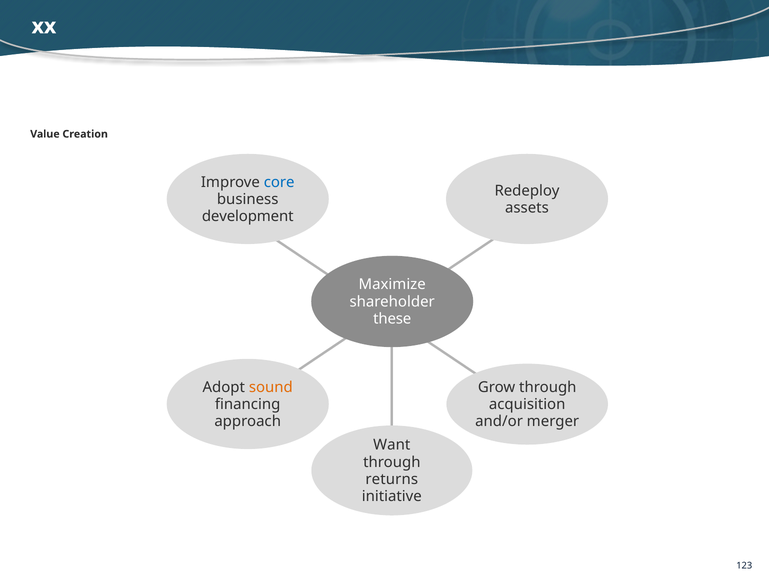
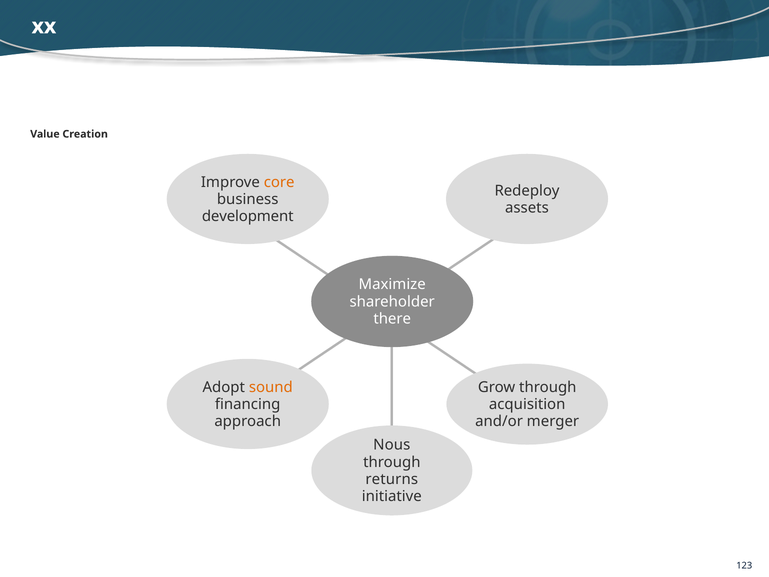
core colour: blue -> orange (279, 182)
these: these -> there (392, 319)
Want: Want -> Nous (392, 445)
